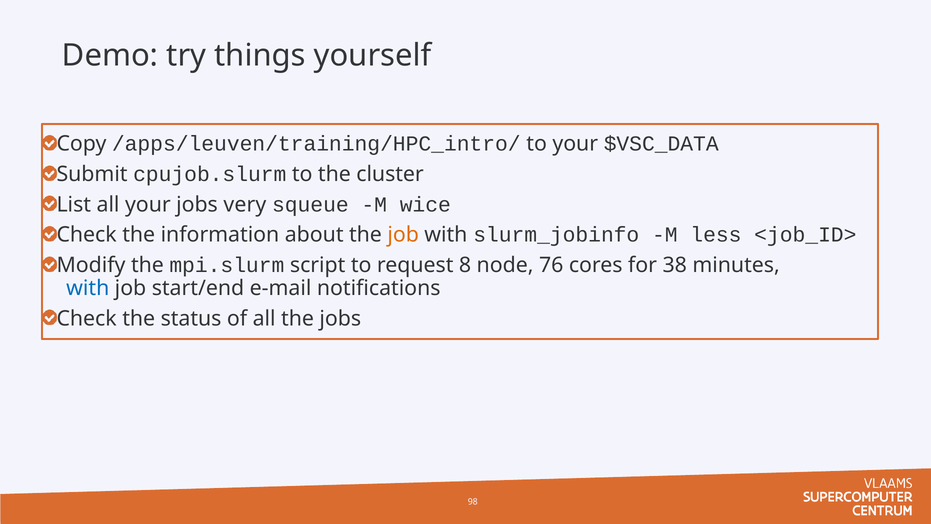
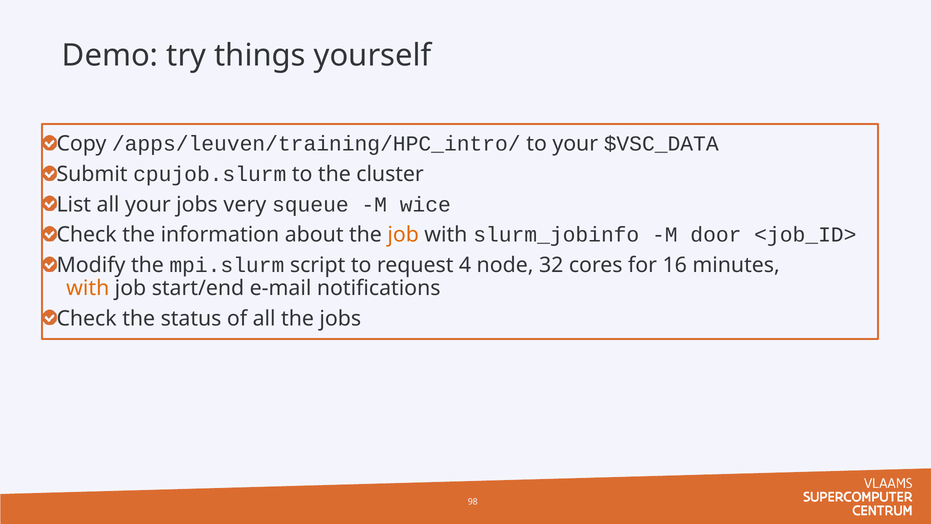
less: less -> door (716, 235)
8: 8 -> 4 (465, 265)
76: 76 -> 32 (551, 265)
38: 38 -> 16 (675, 265)
with colour: blue -> orange (88, 288)
